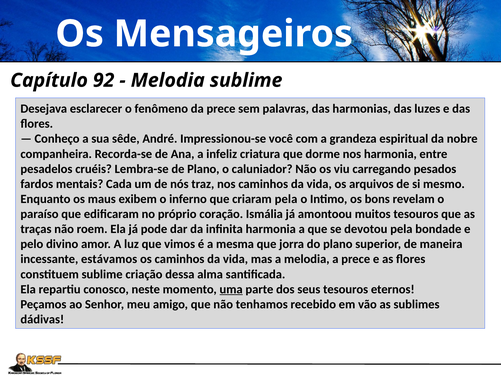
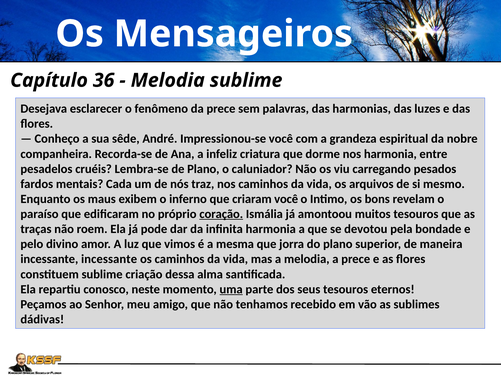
92: 92 -> 36 (104, 80)
criaram pela: pela -> você (286, 199)
coração underline: none -> present (221, 214)
incessante estávamos: estávamos -> incessante (109, 259)
